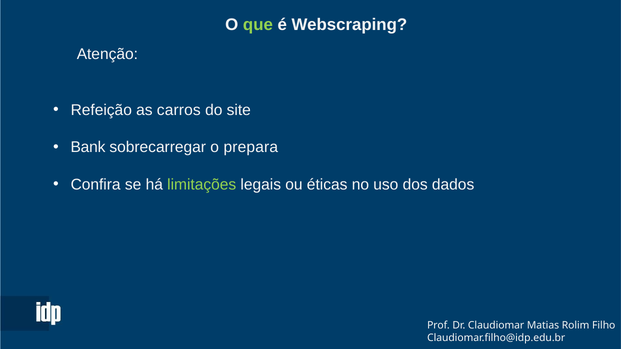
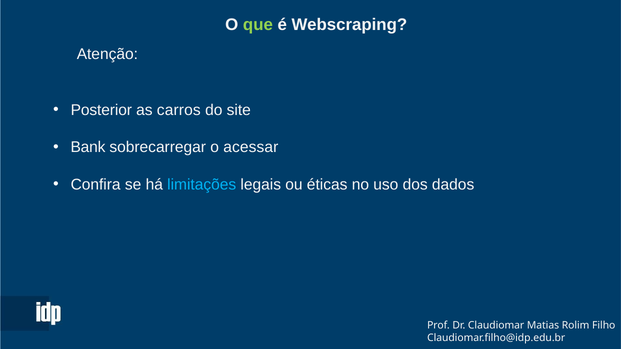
Refeição: Refeição -> Posterior (101, 110)
prepara: prepara -> acessar (251, 147)
limitações colour: light green -> light blue (202, 185)
